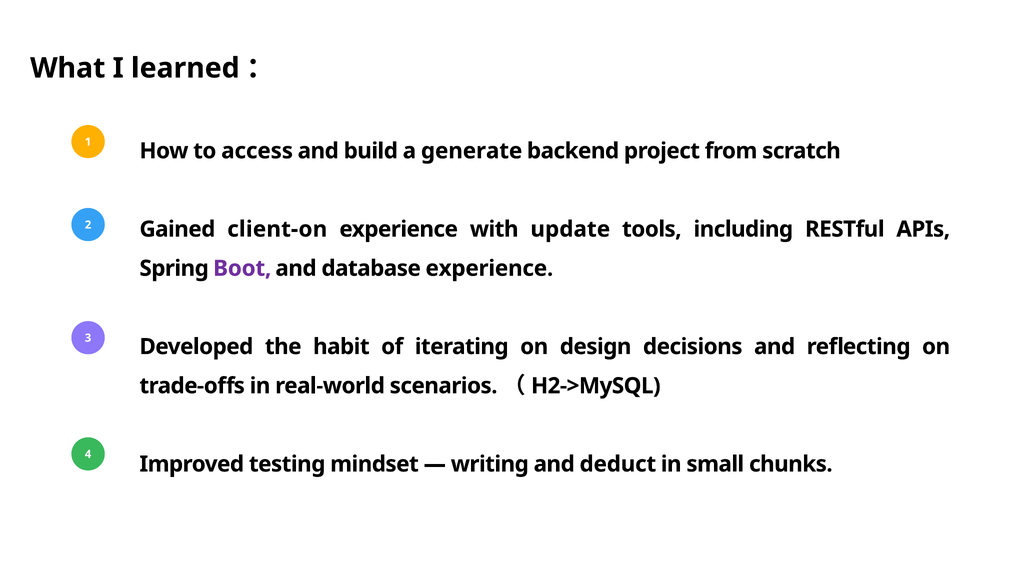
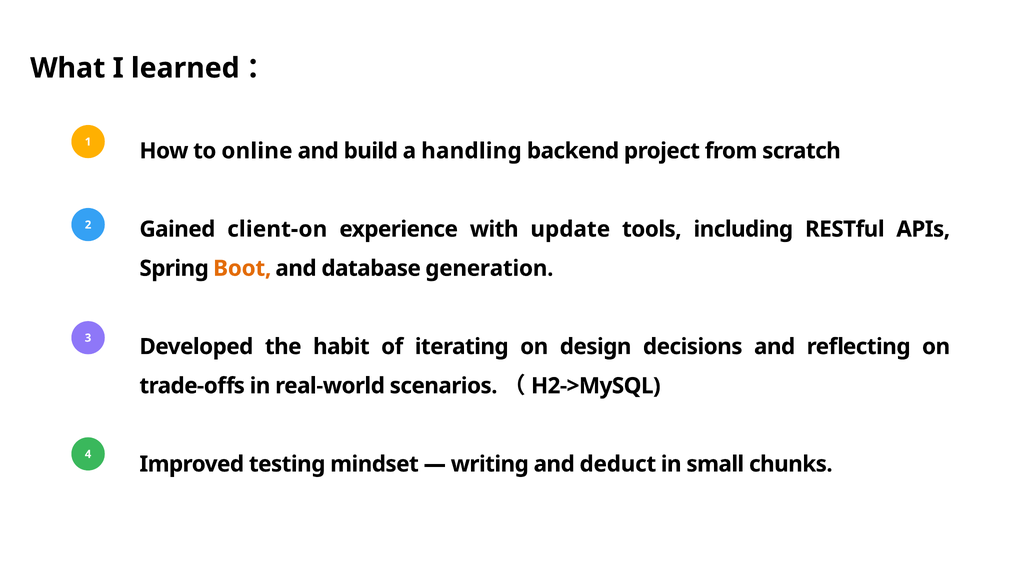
access: access -> online (257, 151)
generate: generate -> handling (471, 151)
Boot colour: purple -> orange (242, 268)
database experience: experience -> generation (489, 268)
